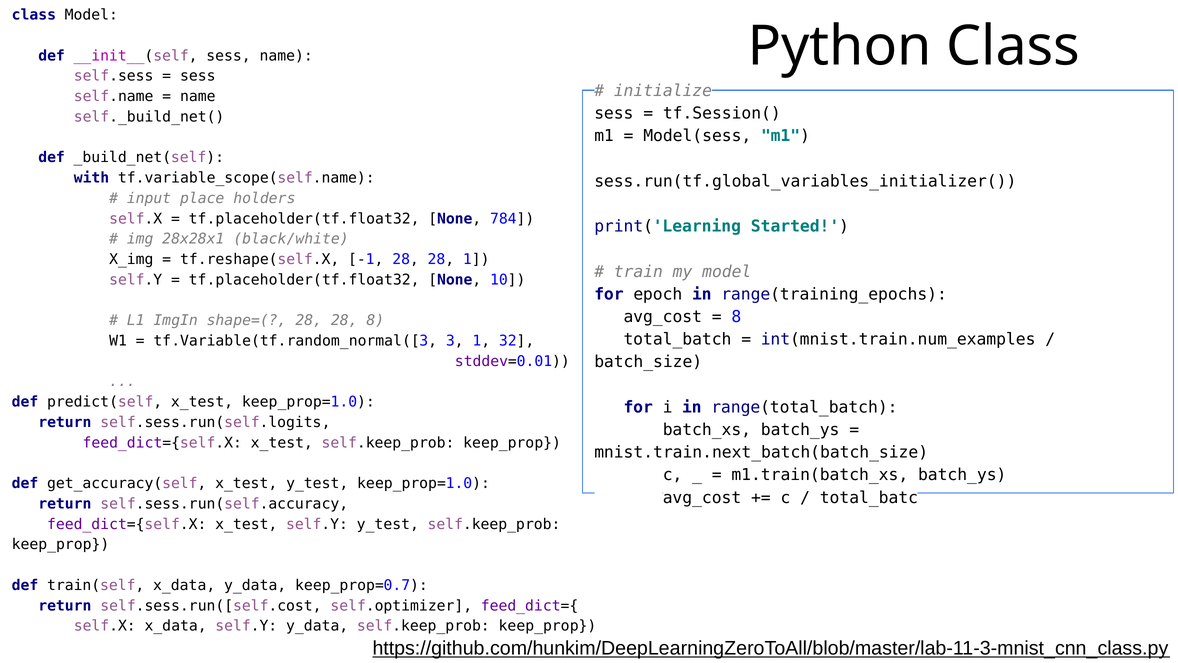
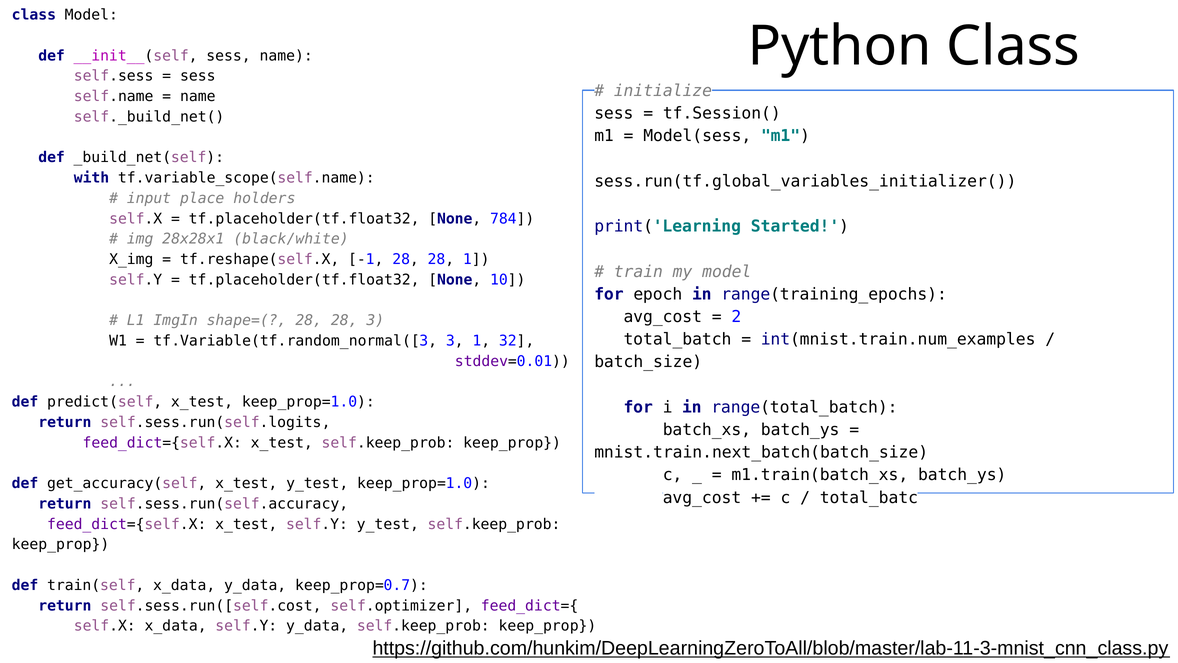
8: 8 -> 2 (736, 317)
28 8: 8 -> 3 (375, 320)
